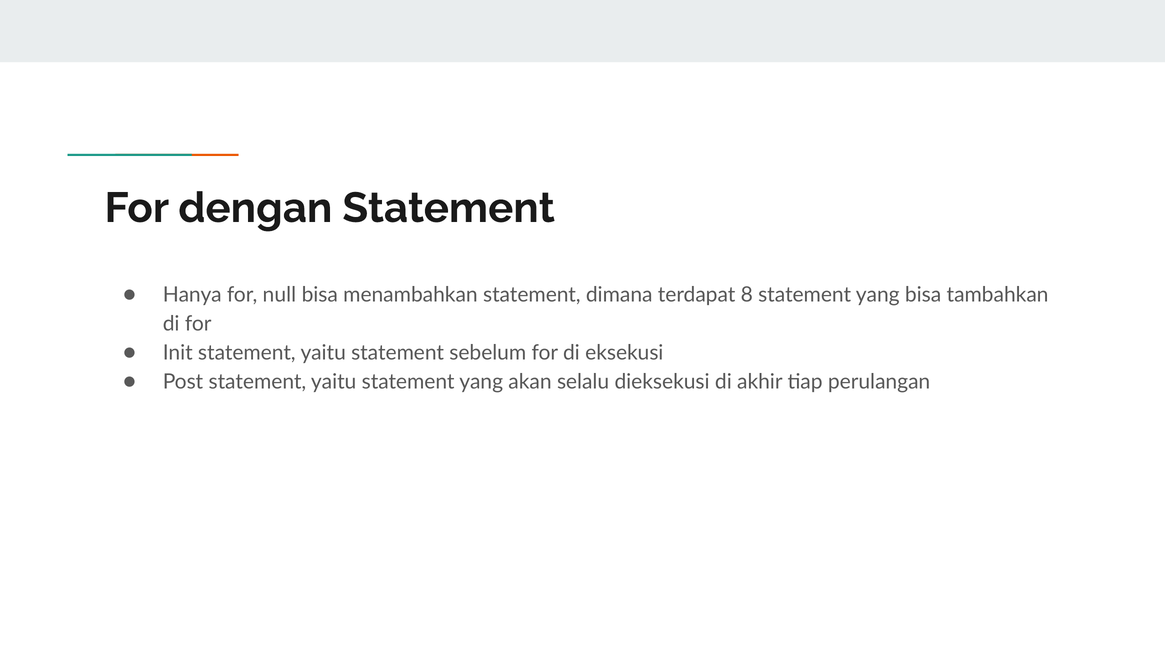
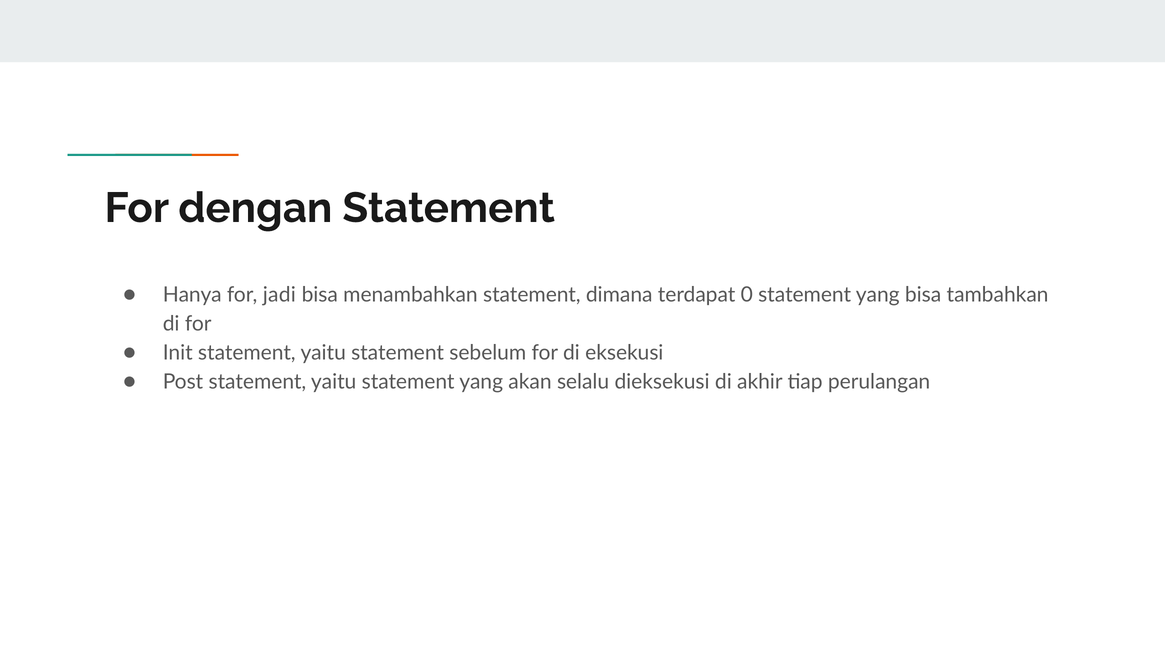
null: null -> jadi (279, 294)
8: 8 -> 0 (747, 294)
